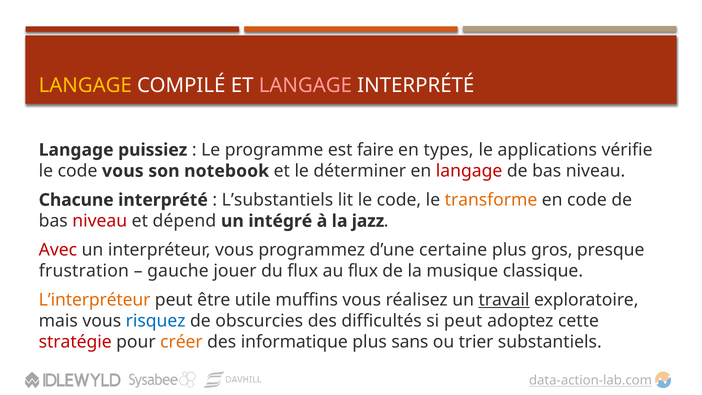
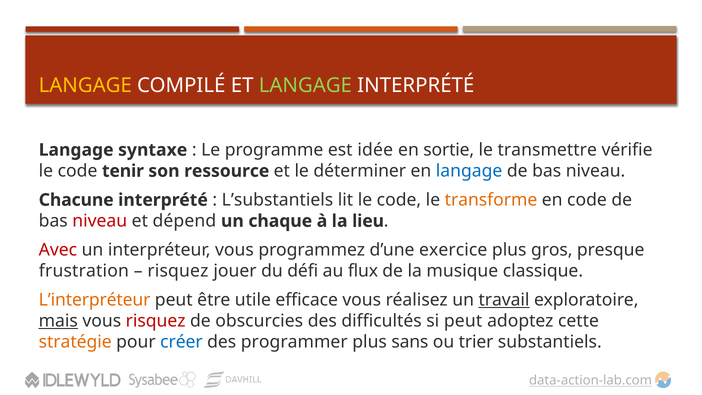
LANGAGE colour: pink -> light green (305, 85)
puissiez: puissiez -> syntaxe (153, 150)
faire: faire -> idée (375, 150)
types: types -> sortie (449, 150)
applications: applications -> transmettre (547, 150)
code vous: vous -> tenir (123, 171)
notebook: notebook -> ressource (227, 171)
langage colour: red -> blue (469, 171)
intégré: intégré -> chaque (280, 221)
jazz: jazz -> lieu (368, 221)
certaine: certaine -> exercice (453, 250)
gauche: gauche -> risquez (178, 271)
du flux: flux -> défi (303, 271)
muffins: muffins -> efficace (307, 300)
mais underline: none -> present (58, 321)
risquez colour: blue -> red (156, 321)
stratégie colour: red -> orange (75, 342)
créer colour: orange -> blue (181, 342)
informatique: informatique -> programmer (294, 342)
